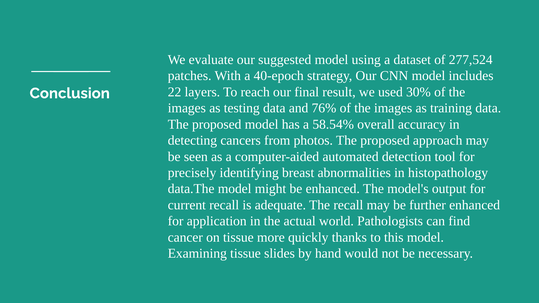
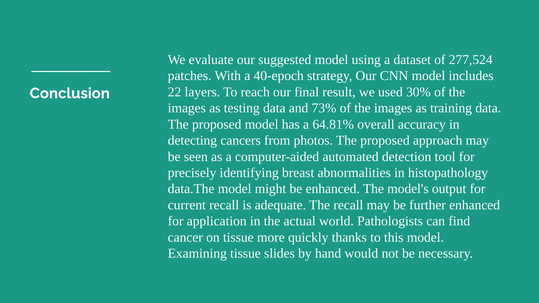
76%: 76% -> 73% (324, 108)
58.54%: 58.54% -> 64.81% (333, 124)
